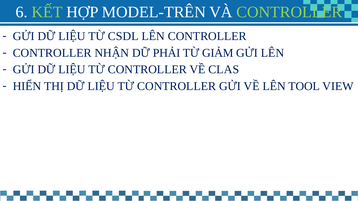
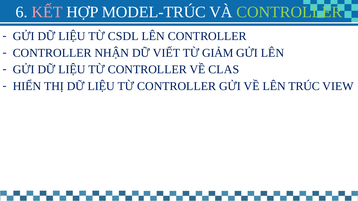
KẾT colour: light green -> pink (47, 12)
MODEL-TRÊN: MODEL-TRÊN -> MODEL-TRÚC (154, 12)
PHẢI: PHẢI -> VIẾT (167, 53)
TOOL: TOOL -> TRÚC (304, 86)
